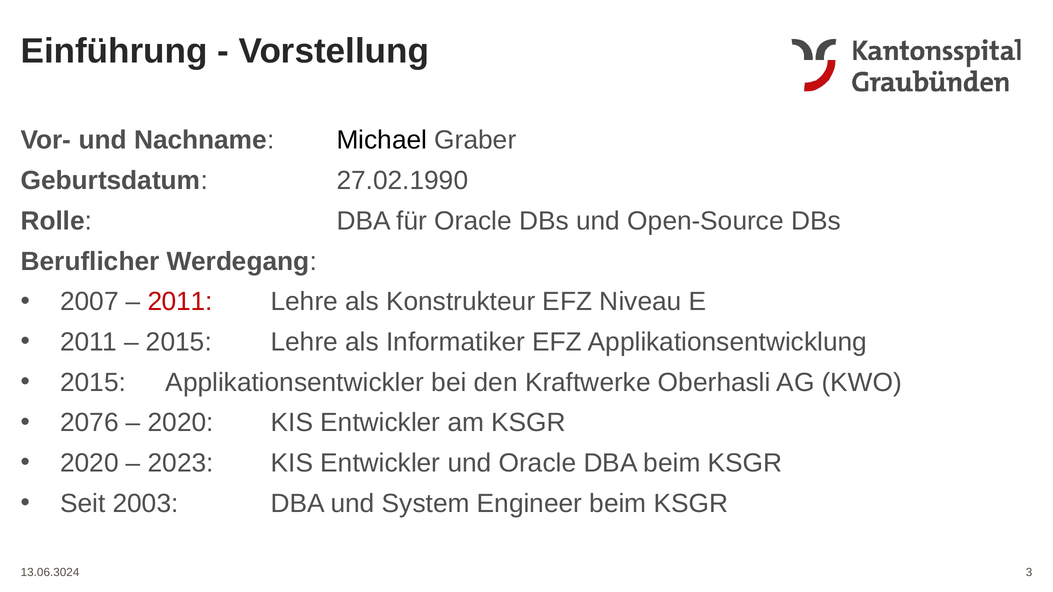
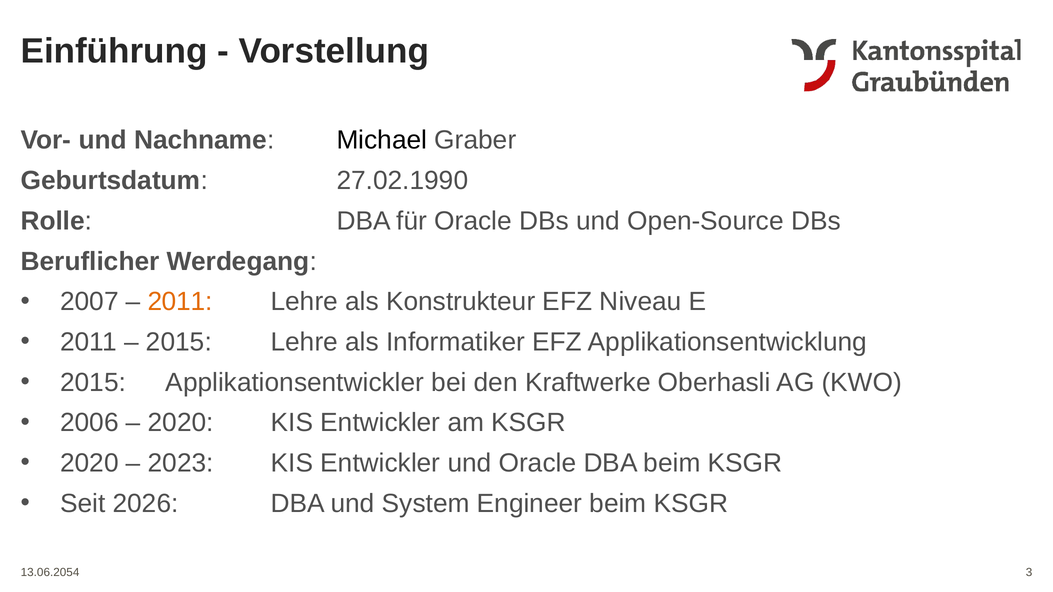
2011 colour: red -> orange (180, 302)
2076: 2076 -> 2006 (89, 423)
2003: 2003 -> 2026 (146, 504)
13.06.3024: 13.06.3024 -> 13.06.2054 (50, 573)
